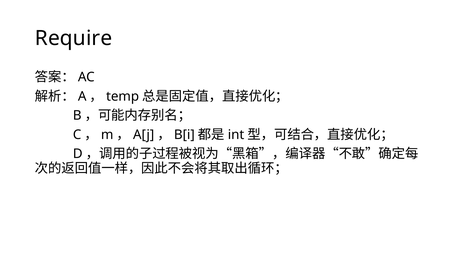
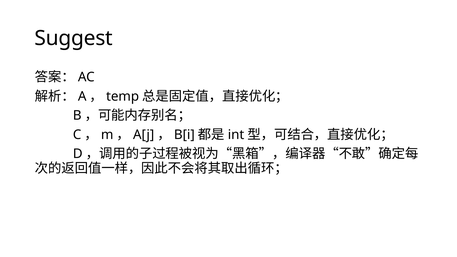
Require: Require -> Suggest (74, 38)
